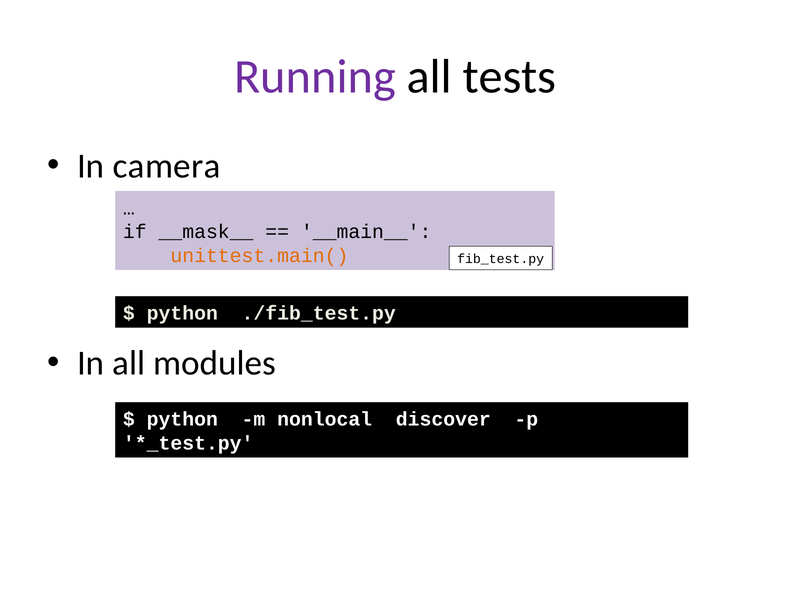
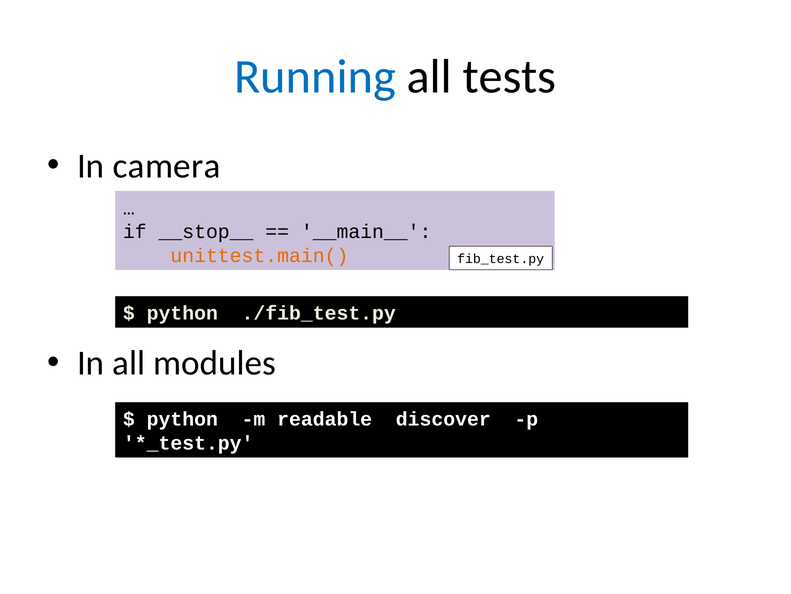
Running colour: purple -> blue (315, 77)
__mask__: __mask__ -> __stop__ (206, 232)
nonlocal: nonlocal -> readable (325, 419)
